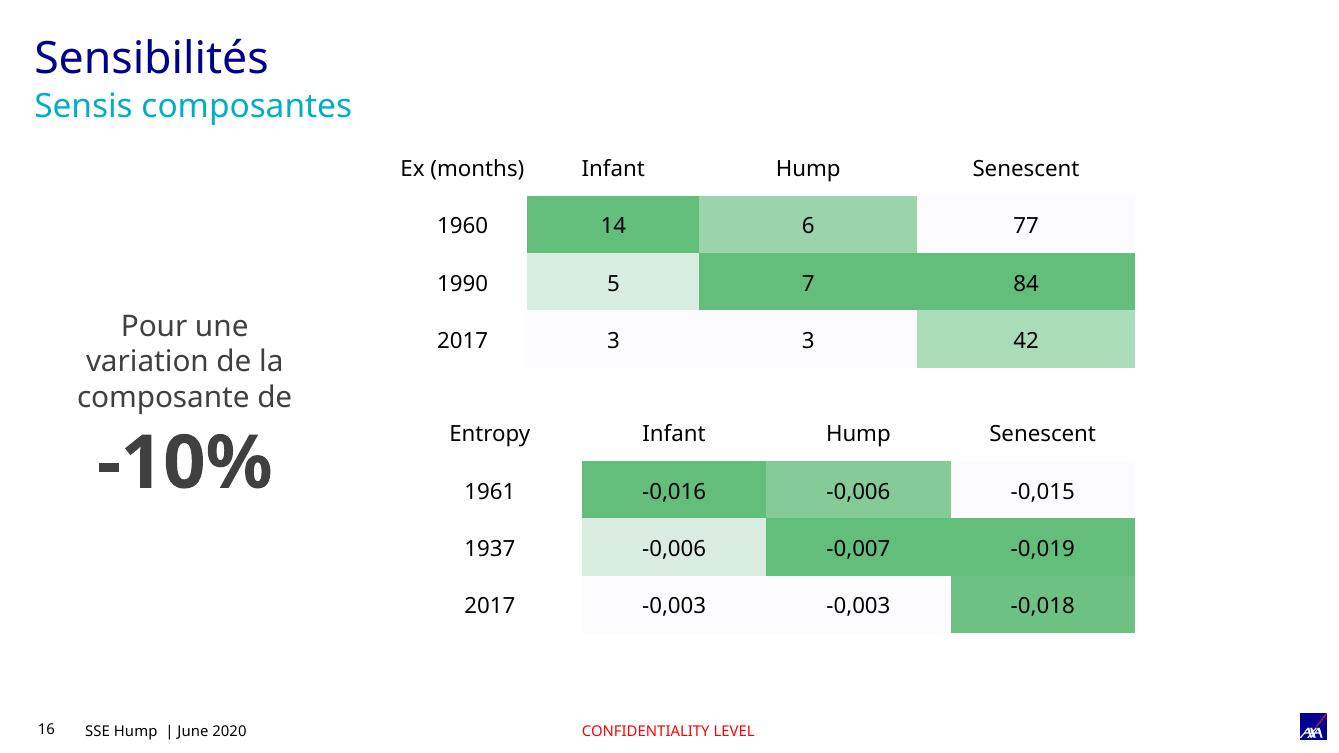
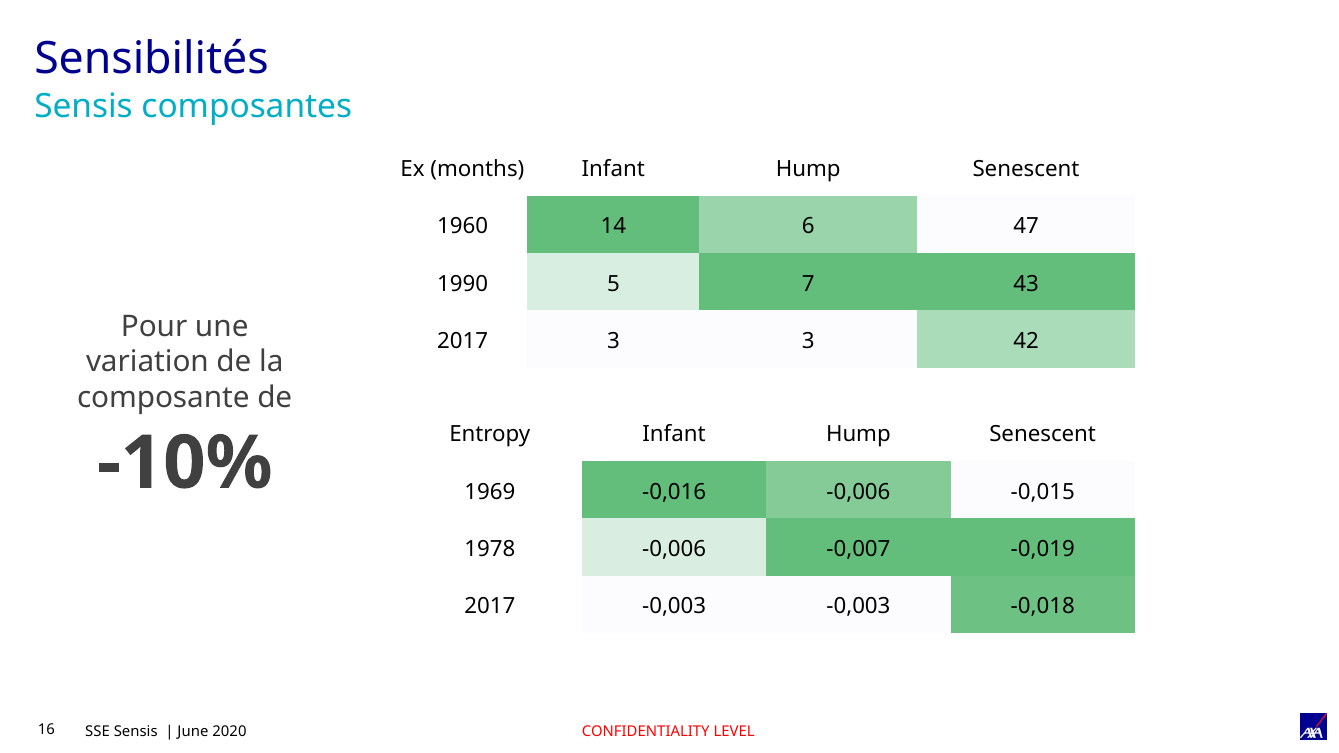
77: 77 -> 47 (1026, 226)
84: 84 -> 43 (1026, 284)
1961: 1961 -> 1969 (490, 492)
1937: 1937 -> 1978 (490, 549)
SSE Hump: Hump -> Sensis (136, 732)
